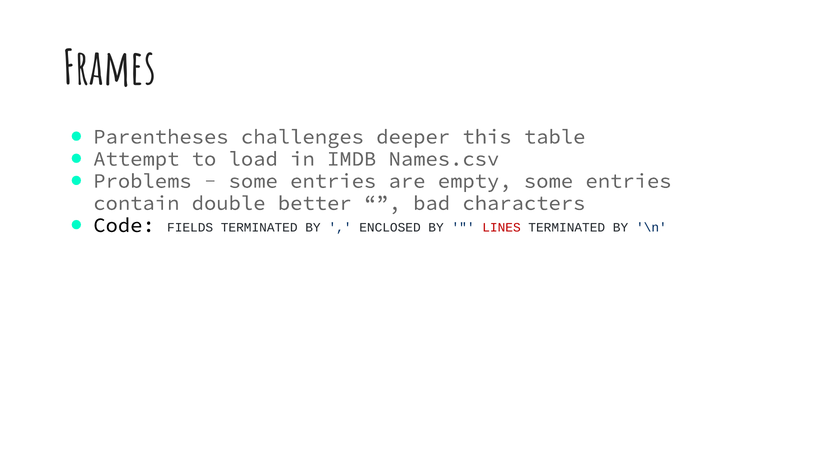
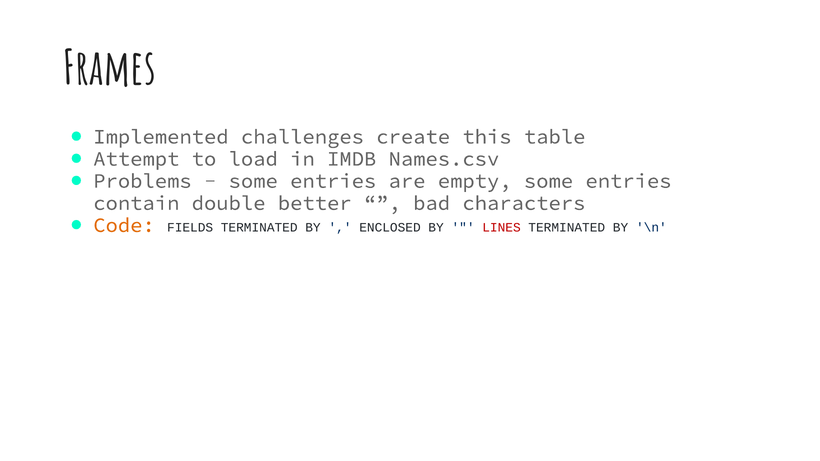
Parentheses: Parentheses -> Implemented (161, 137)
deeper: deeper -> create (413, 137)
Code colour: black -> orange (124, 225)
